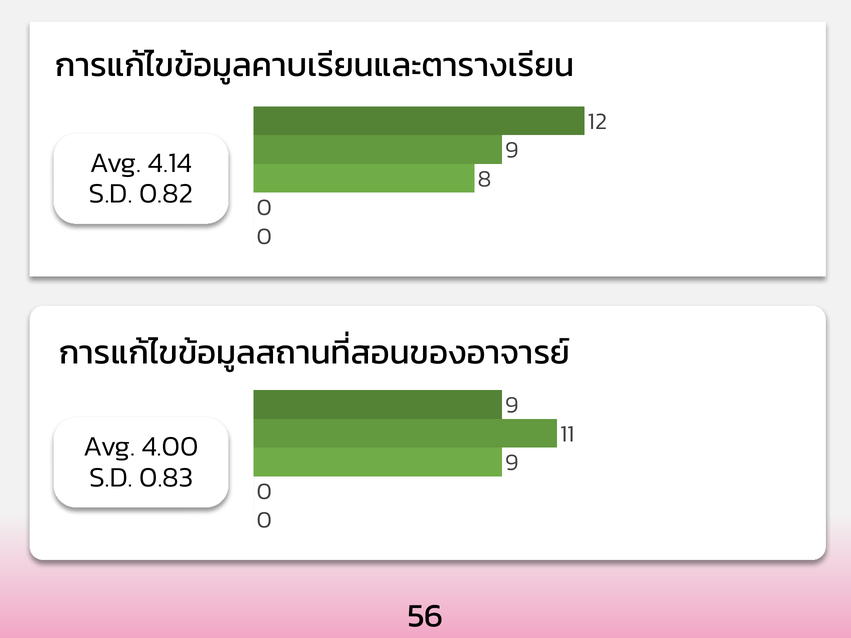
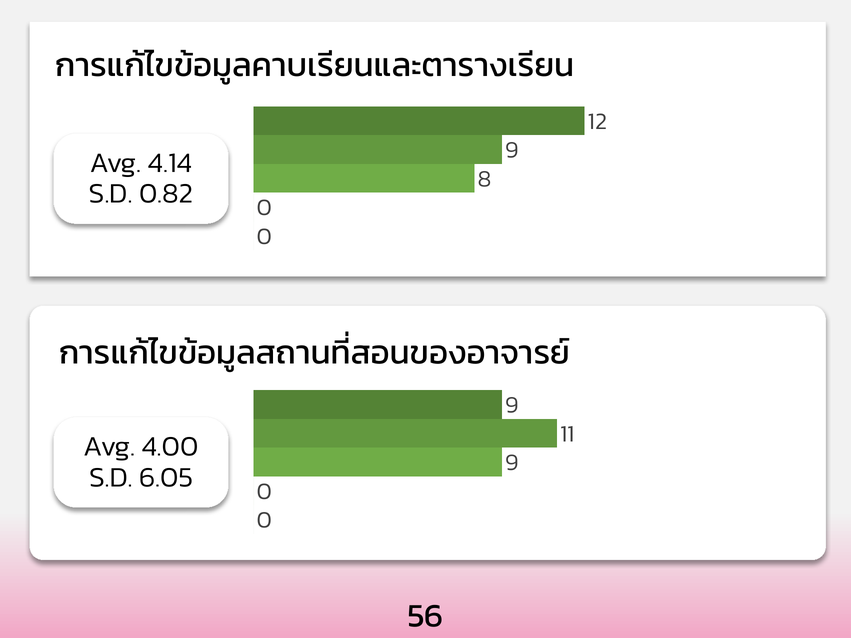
0.83: 0.83 -> 6.05 (166, 477)
